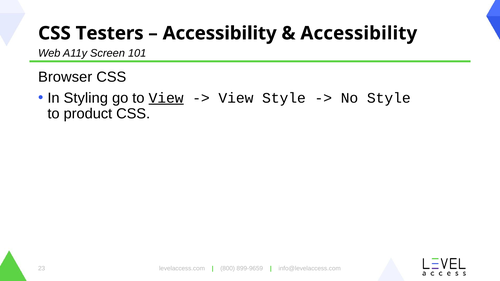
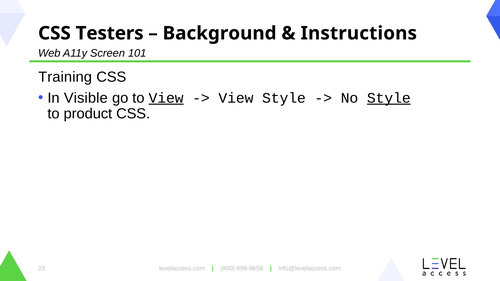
Accessibility: Accessibility -> Background (220, 33)
Accessibility: Accessibility -> Instructions (359, 33)
Browser: Browser -> Training (65, 77)
Styling: Styling -> Visible (86, 98)
Style underline: none -> present (389, 98)
